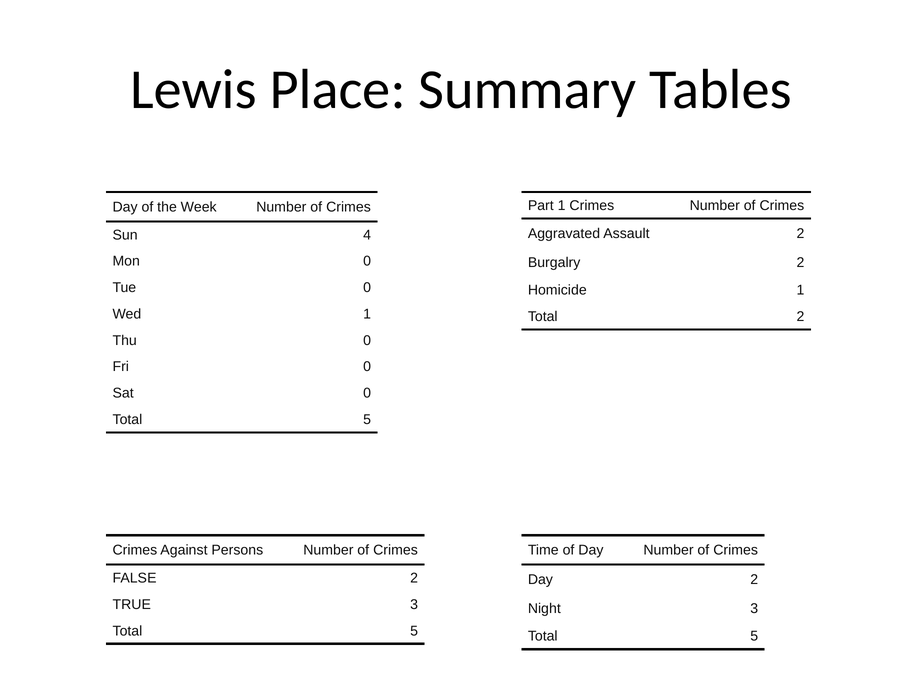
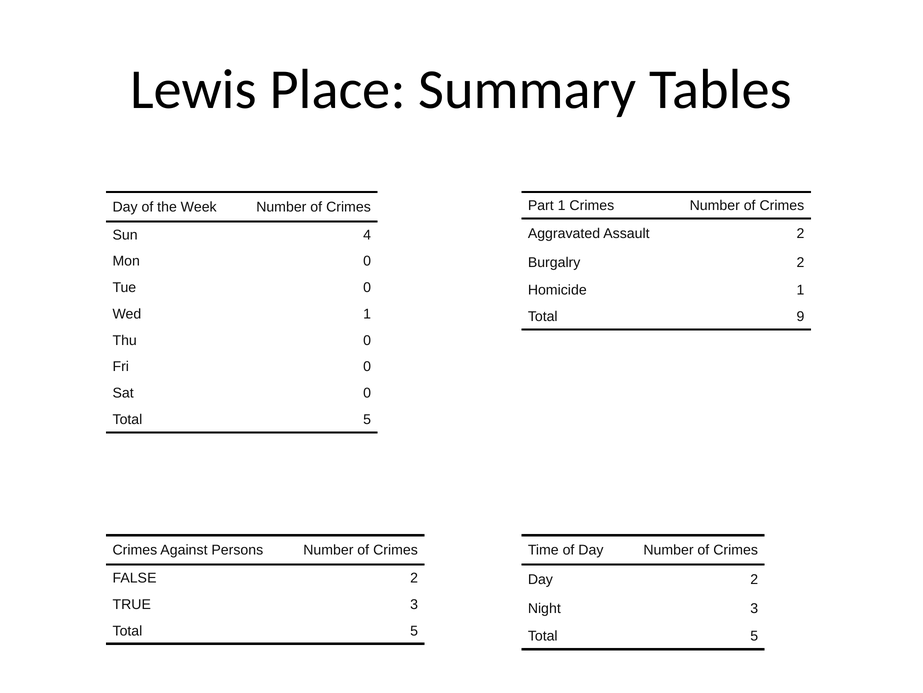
Total 2: 2 -> 9 (800, 316)
